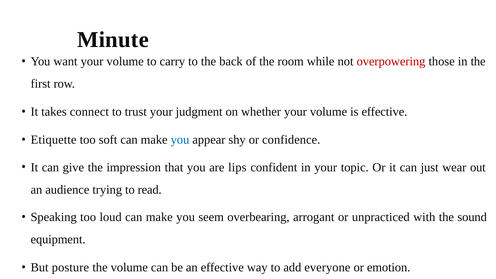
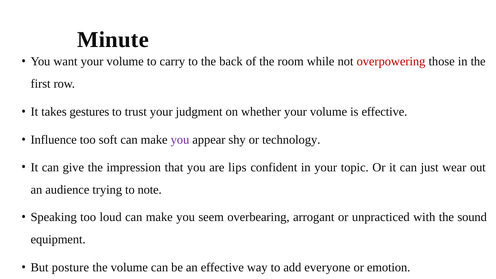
connect: connect -> gestures (89, 112)
Etiquette: Etiquette -> Influence (54, 140)
you colour: blue -> purple (180, 140)
confidence: confidence -> technology (291, 140)
read: read -> note (150, 190)
